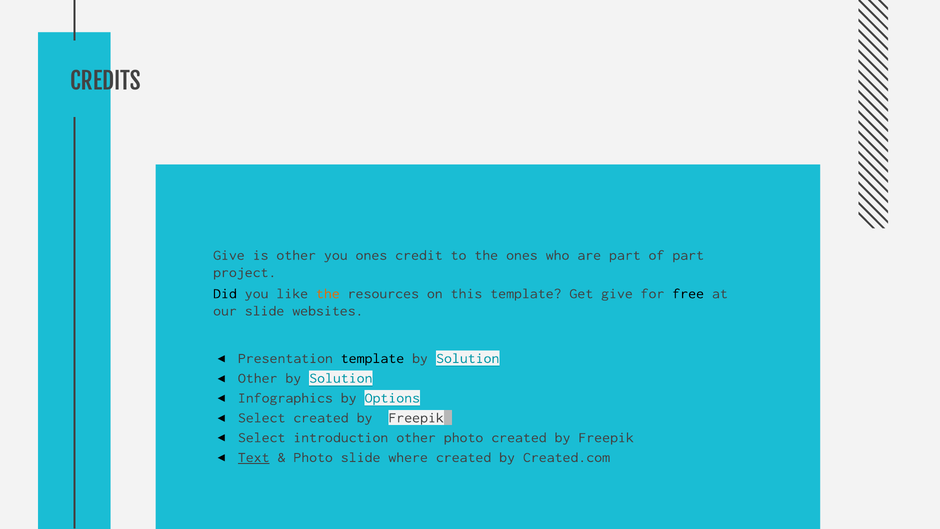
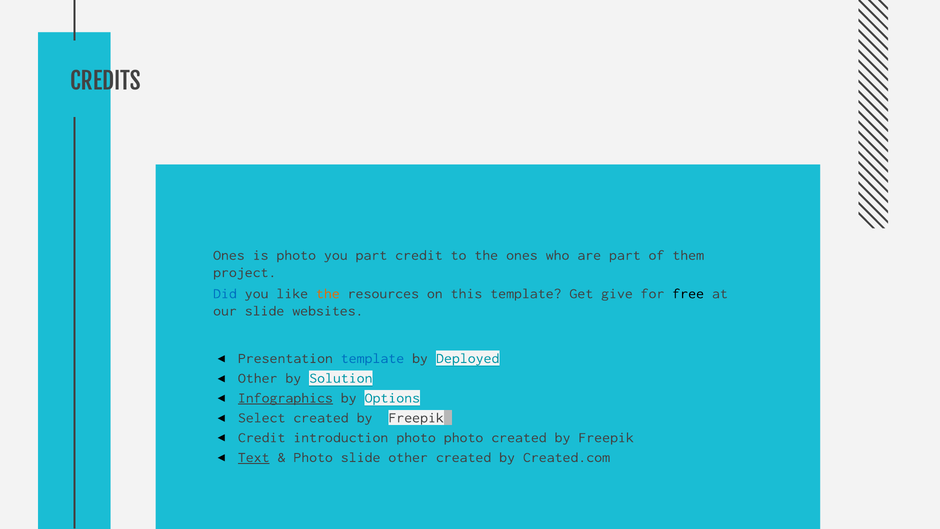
Give: Give -> Ones (229, 255)
is other: other -> photo (296, 255)
you ones: ones -> part (371, 255)
of part: part -> them (688, 255)
Did colour: black -> blue (225, 293)
template colour: black -> blue (372, 358)
Solution: Solution -> Deployed (468, 358)
Infographics underline: none -> present (285, 398)
Select: Select -> Credit (262, 437)
introduction other: other -> photo (416, 437)
slide where: where -> other (408, 457)
